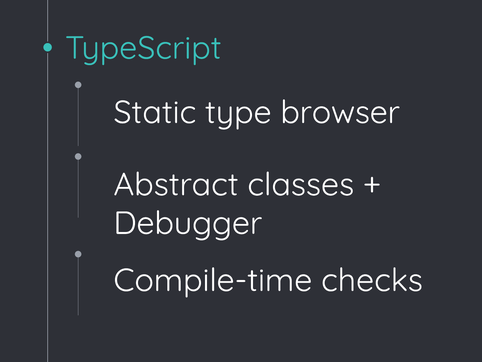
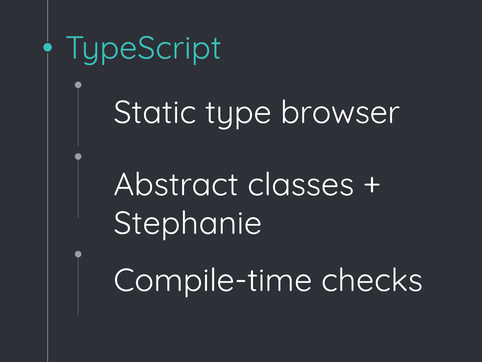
Debugger: Debugger -> Stephanie (188, 223)
